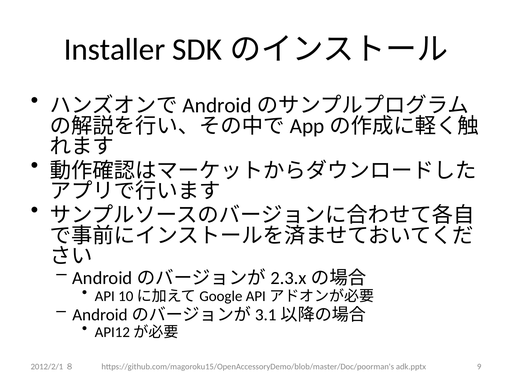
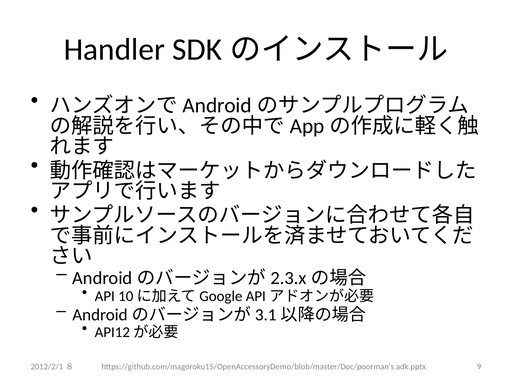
Installer: Installer -> Handler (114, 50)
